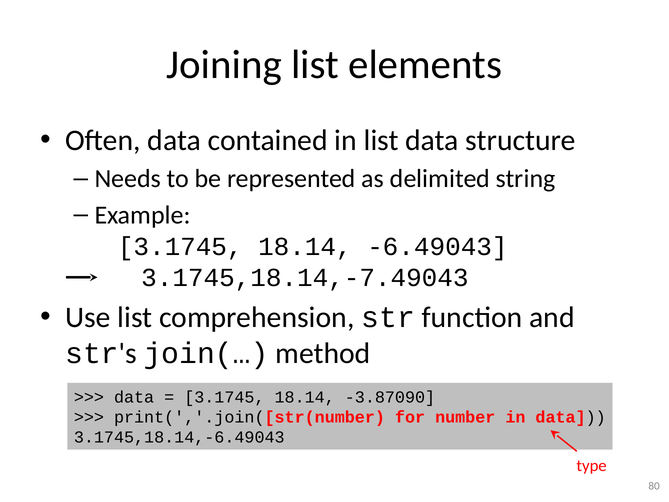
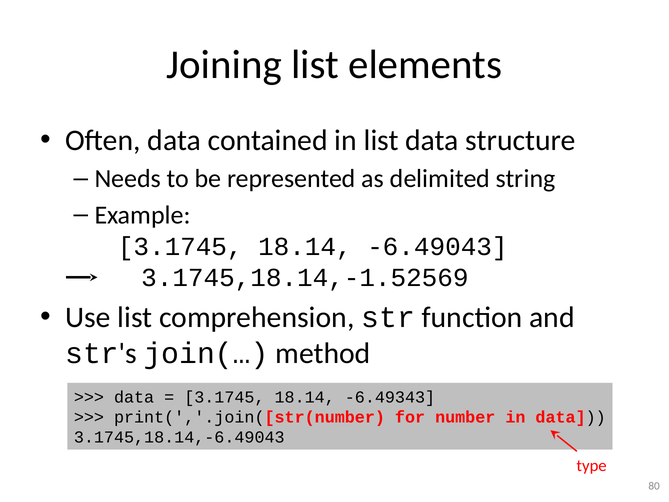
3.1745,18.14,-7.49043: 3.1745,18.14,-7.49043 -> 3.1745,18.14,-1.52569 (305, 278)
-3.87090: -3.87090 -> -6.49343 (390, 397)
